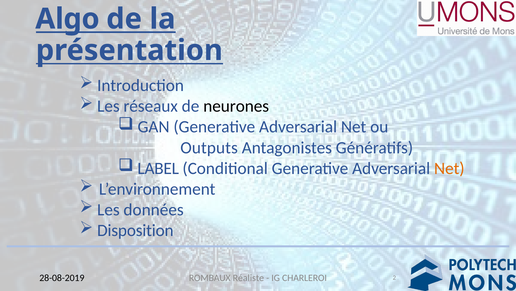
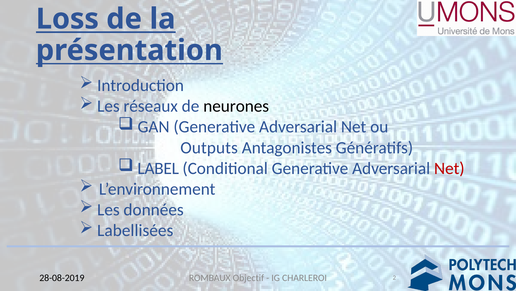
Algo: Algo -> Loss (67, 19)
Net colour: orange -> red (449, 168)
Disposition: Disposition -> Labellisées (135, 230)
Réaliste: Réaliste -> Objectif (248, 277)
